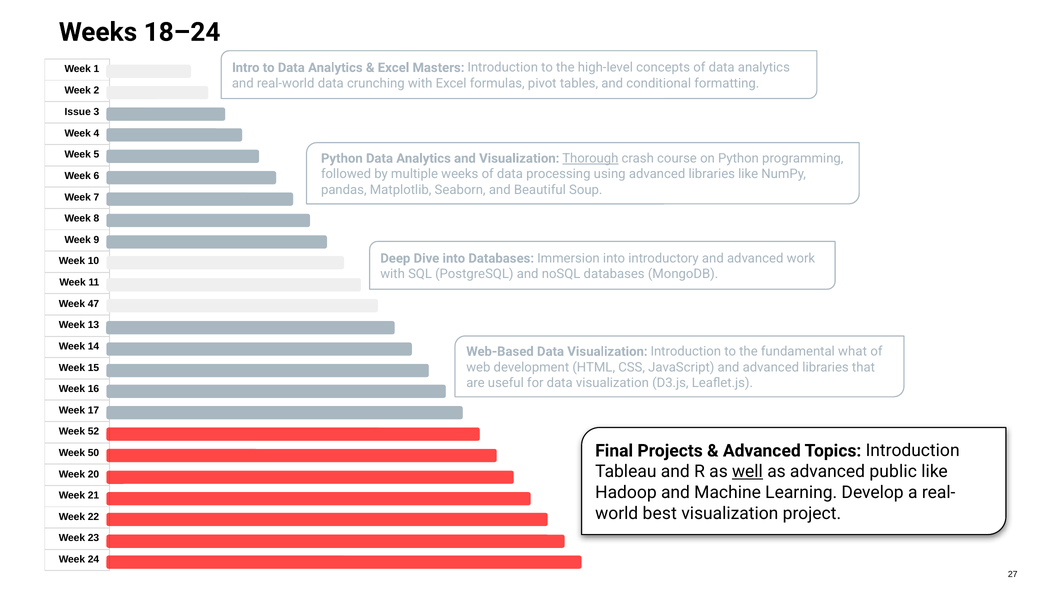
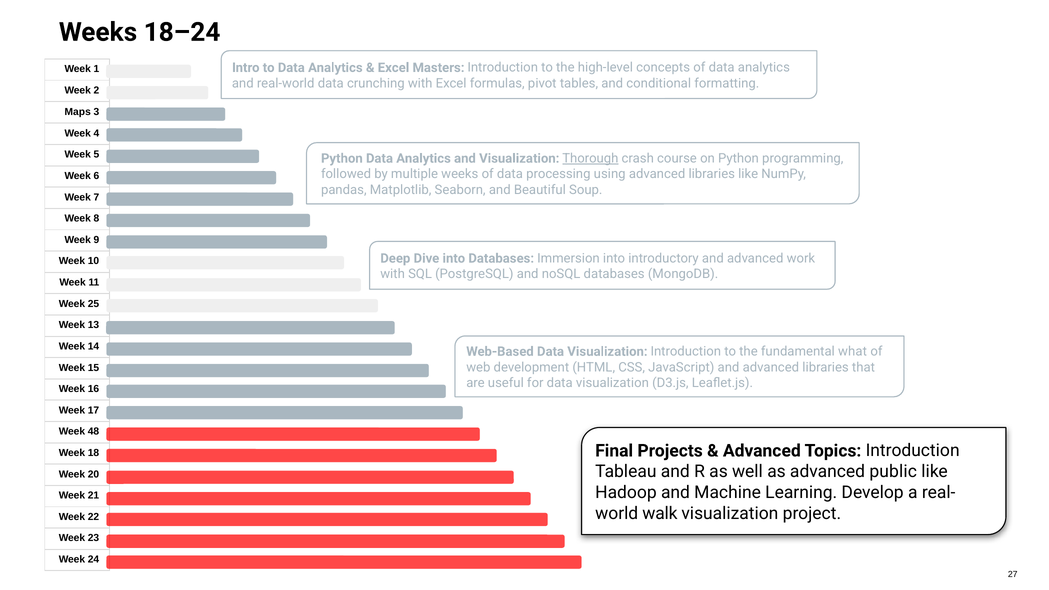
Issue: Issue -> Maps (78, 112)
47: 47 -> 25 (93, 304)
52: 52 -> 48 (93, 432)
50: 50 -> 18 (93, 453)
well underline: present -> none (747, 472)
best: best -> walk (660, 514)
